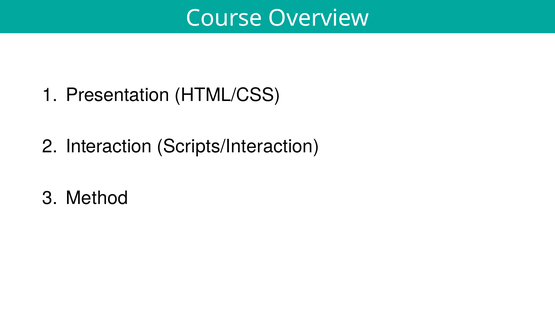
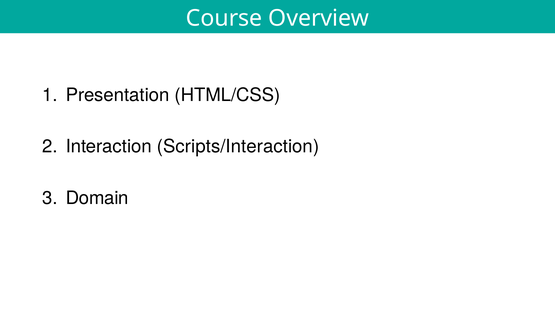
Method: Method -> Domain (97, 198)
